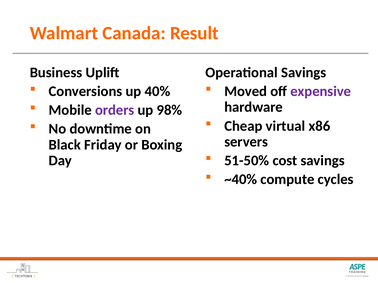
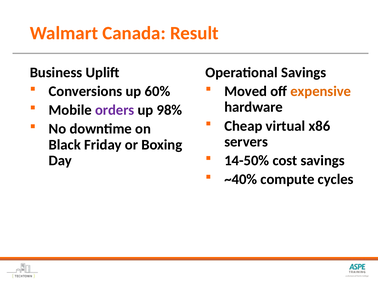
expensive colour: purple -> orange (321, 91)
40%: 40% -> 60% (157, 92)
51-50%: 51-50% -> 14-50% (247, 161)
